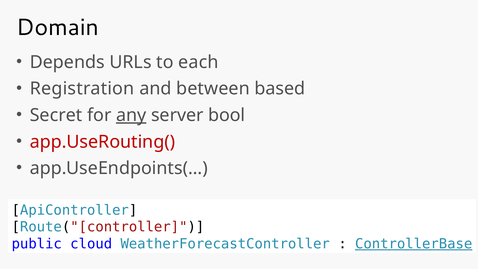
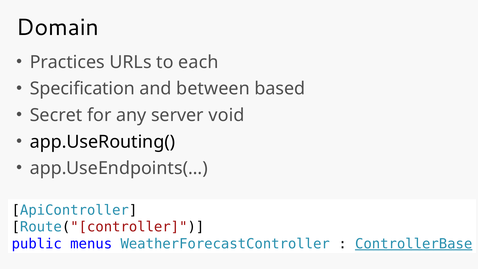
Depends: Depends -> Practices (67, 62)
Registration: Registration -> Specification (82, 89)
any underline: present -> none (131, 115)
bool: bool -> void (227, 115)
app.UseRouting( colour: red -> black (102, 142)
cloud: cloud -> menus (91, 244)
